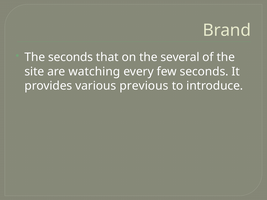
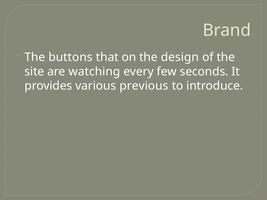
The seconds: seconds -> buttons (70, 57)
several: several -> design (180, 57)
